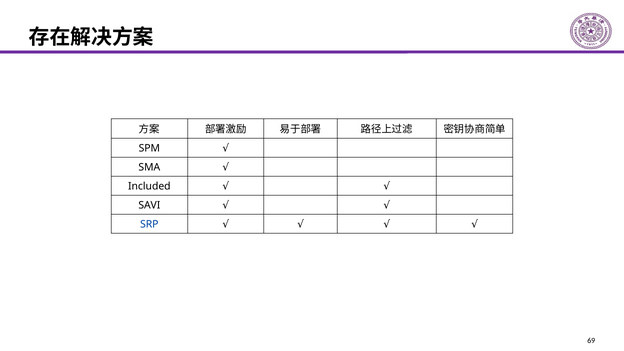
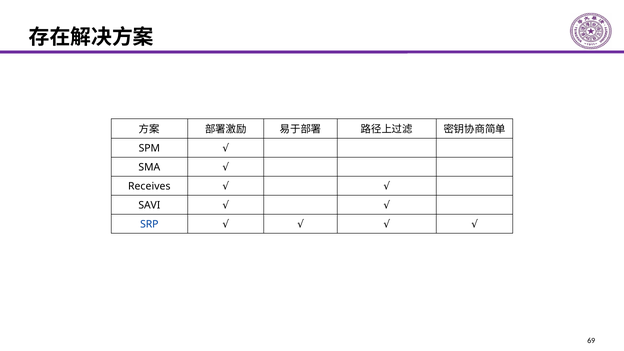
Included: Included -> Receives (149, 186)
